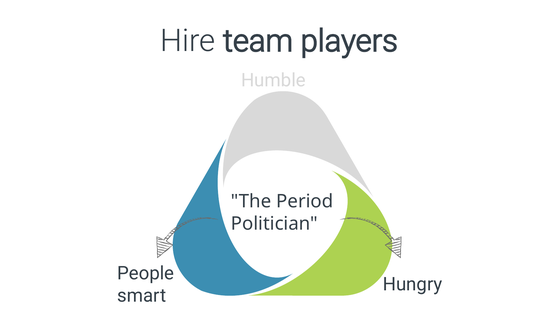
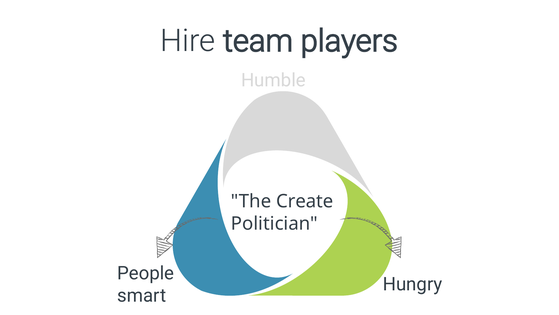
Period: Period -> Create (305, 201)
